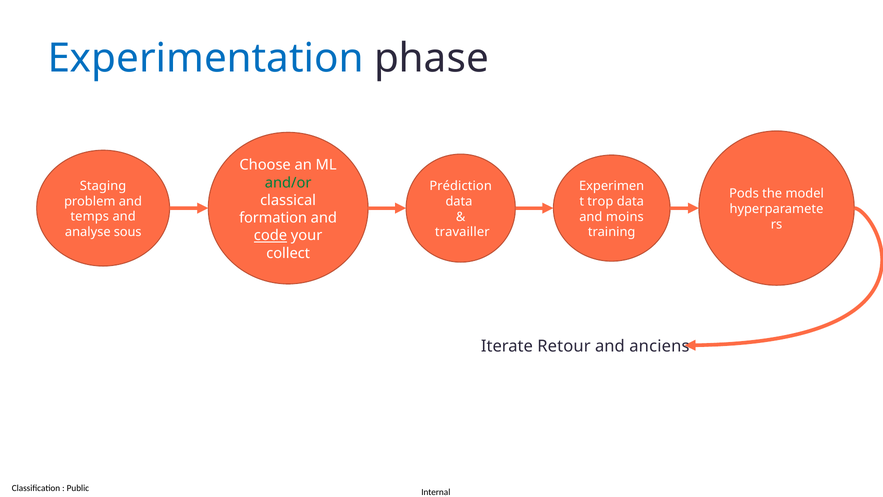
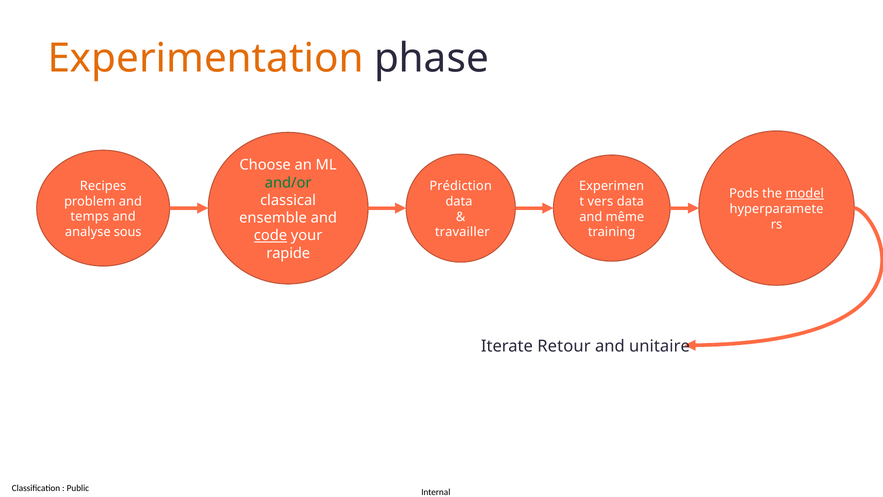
Experimentation colour: blue -> orange (206, 58)
Staging: Staging -> Recipes (103, 186)
model underline: none -> present (805, 193)
trop: trop -> vers (600, 201)
moins: moins -> même (625, 217)
formation: formation -> ensemble (273, 218)
collect: collect -> rapide (288, 253)
anciens: anciens -> unitaire (659, 346)
